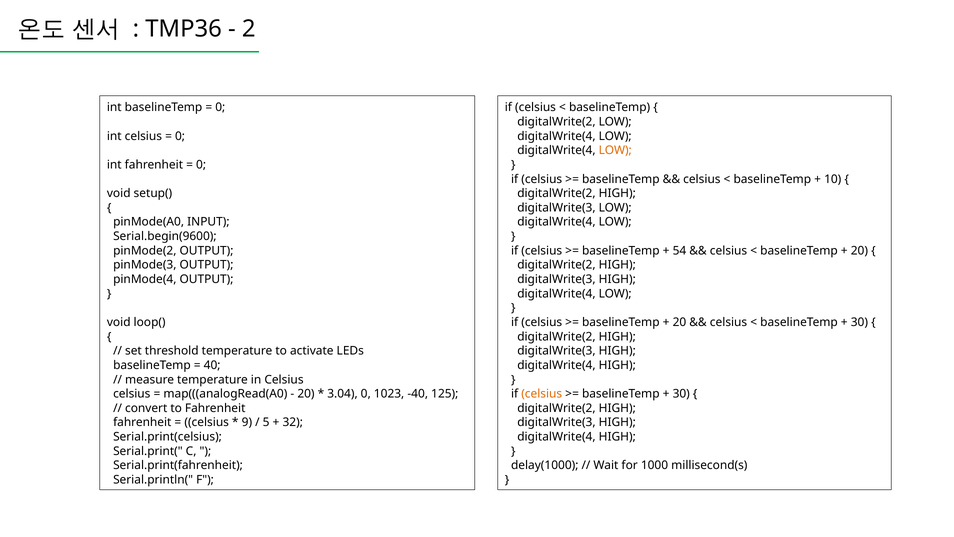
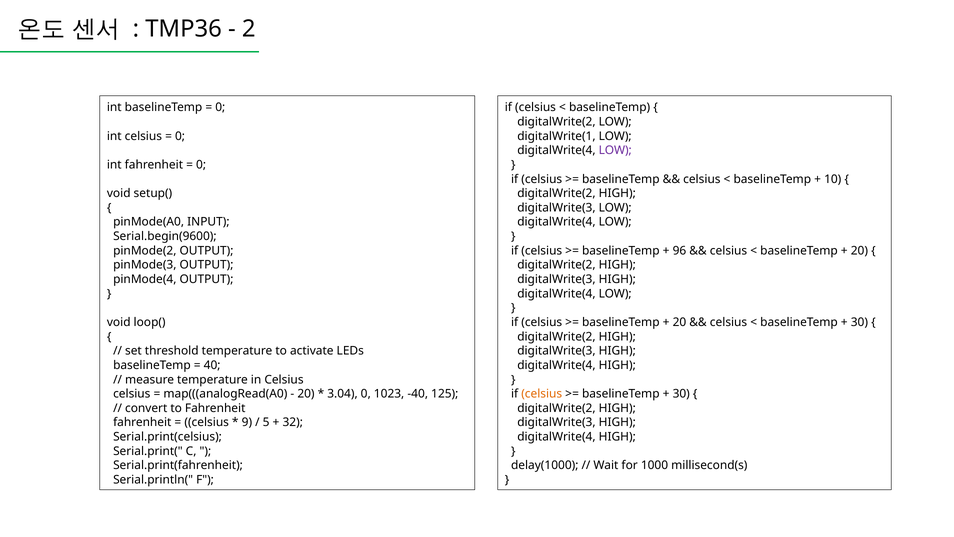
digitalWrite(4: digitalWrite(4 -> digitalWrite(1 (556, 136)
LOW colour: orange -> purple (615, 150)
54: 54 -> 96 (679, 251)
